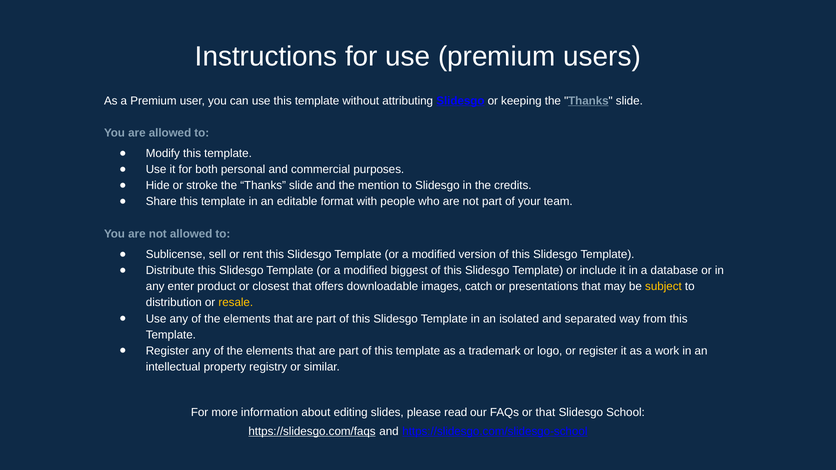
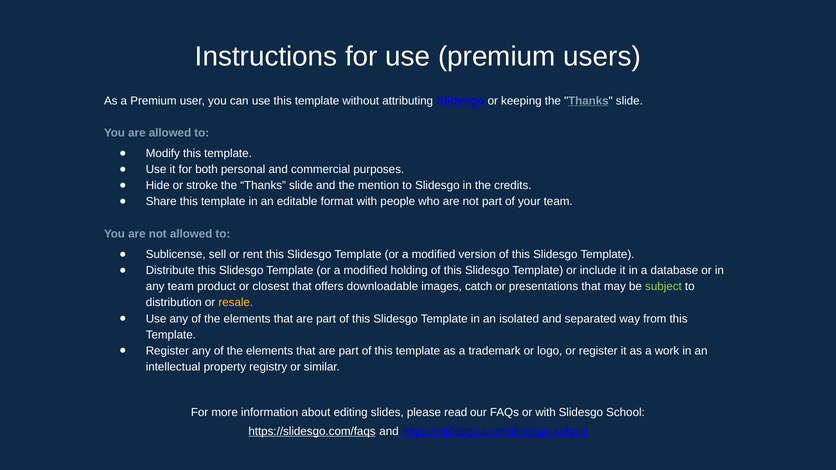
biggest: biggest -> holding (409, 271)
any enter: enter -> team (181, 287)
subject colour: yellow -> light green (663, 287)
or that: that -> with (546, 413)
